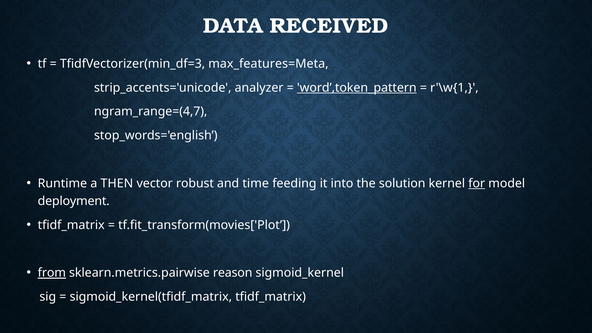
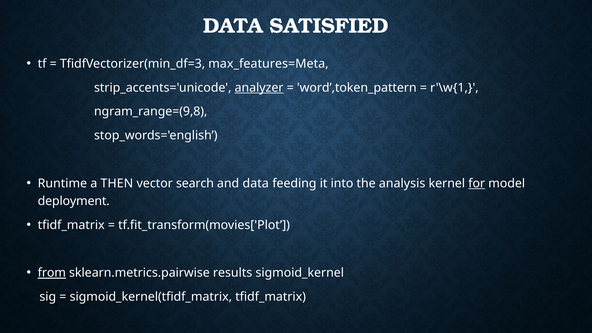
RECEIVED: RECEIVED -> SATISFIED (329, 26)
analyzer underline: none -> present (259, 88)
word’,token_pattern underline: present -> none (357, 88)
ngram_range=(4,7: ngram_range=(4,7 -> ngram_range=(9,8 (151, 112)
robust: robust -> search (195, 183)
and time: time -> data (256, 183)
solution: solution -> analysis (402, 183)
reason: reason -> results (233, 273)
